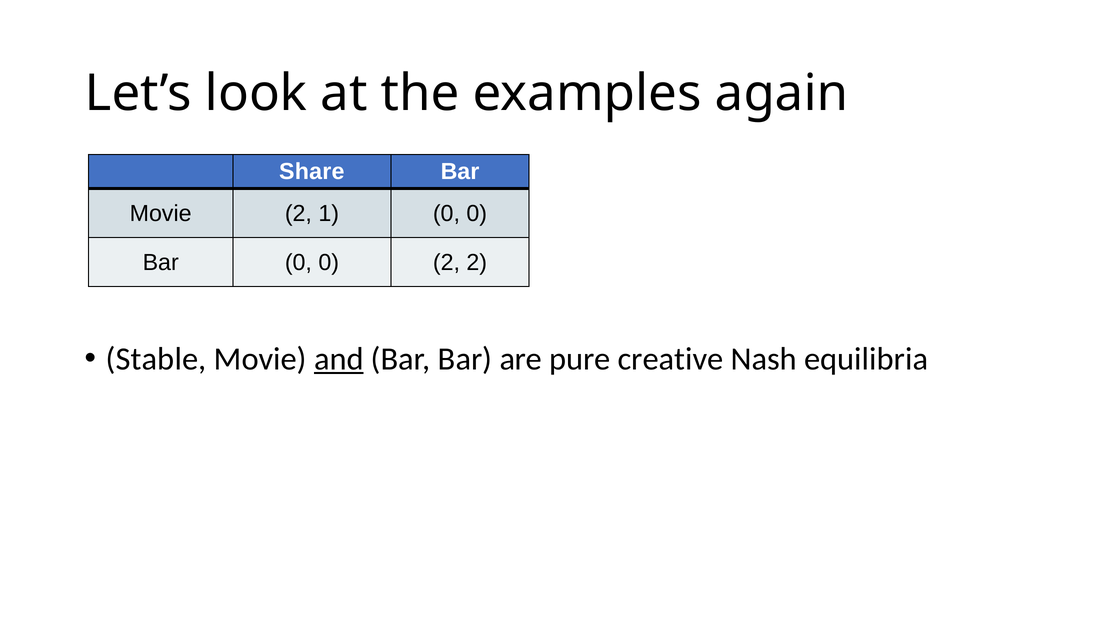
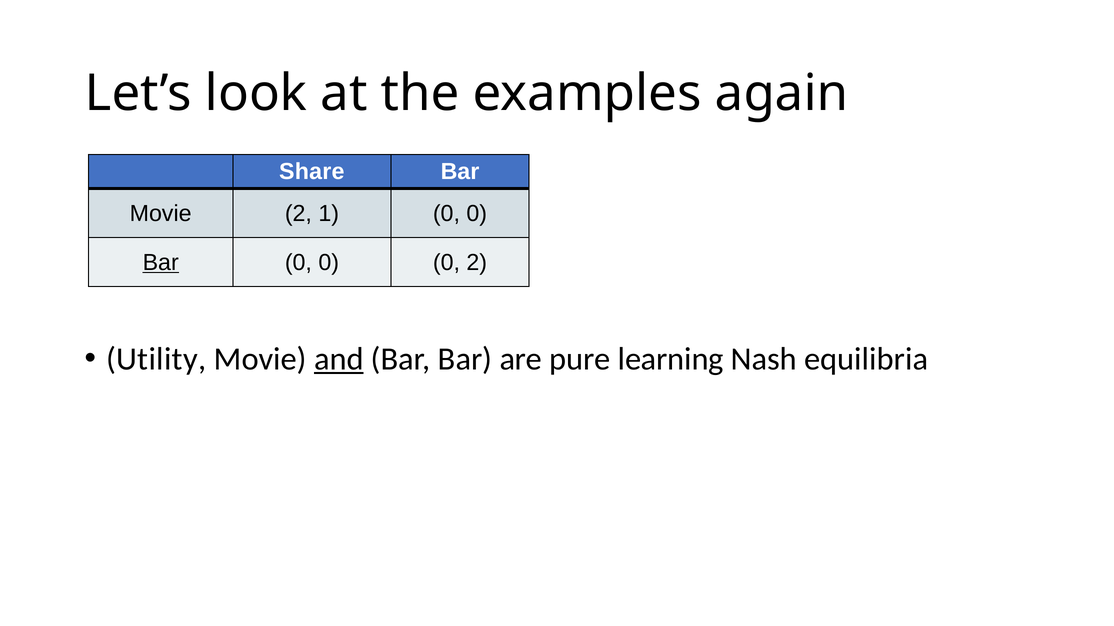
Bar underline: none -> present (161, 263)
0 0 2: 2 -> 0 (446, 263)
Stable: Stable -> Utility (156, 359)
creative: creative -> learning (671, 359)
